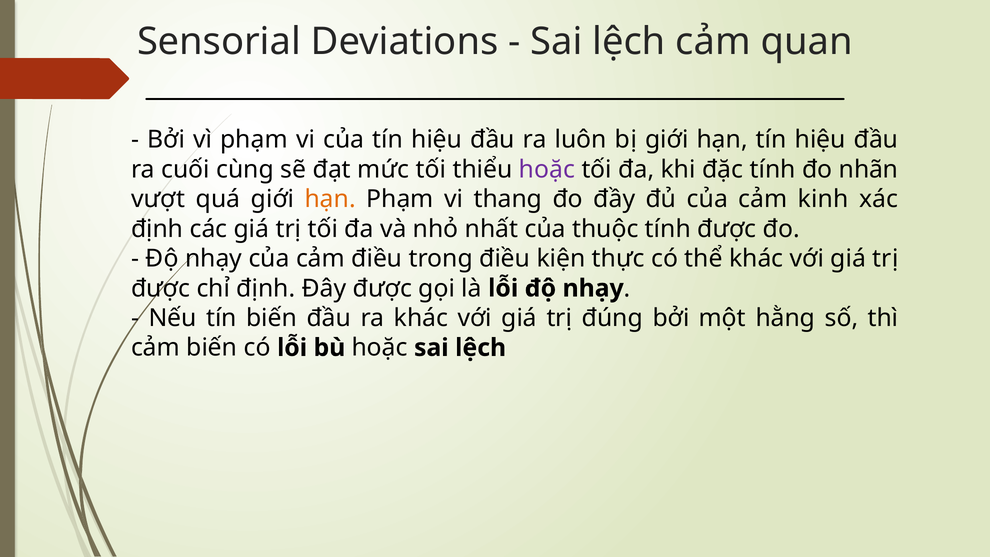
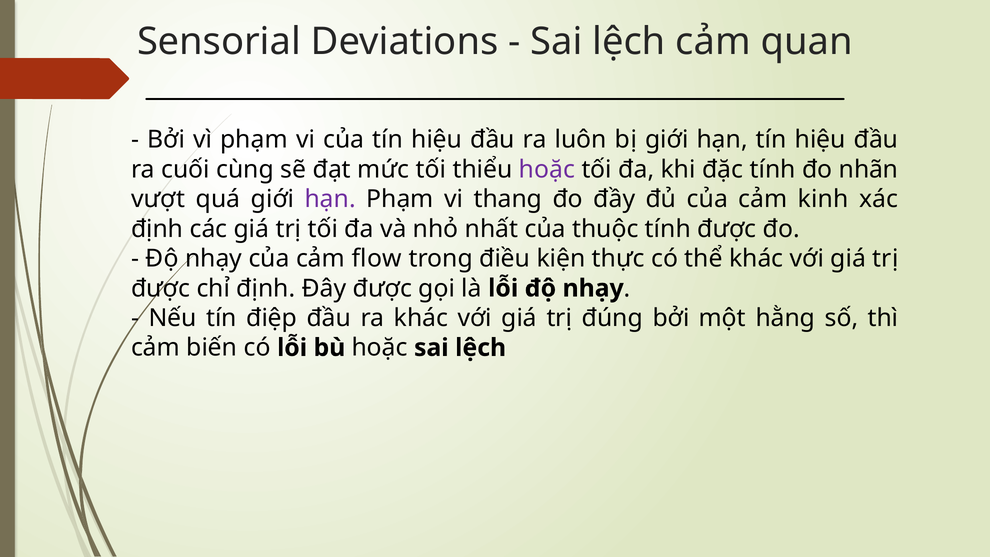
hạn colour: orange -> purple (330, 199)
cảm điều: điều -> flow (377, 259)
tín biến: biến -> điệp (272, 318)
